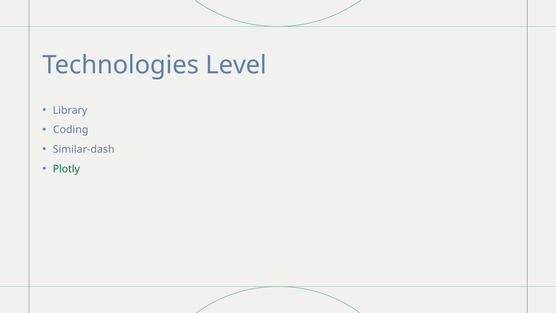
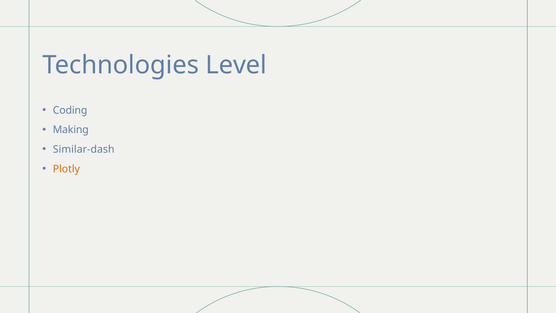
Library: Library -> Coding (70, 110)
Coding: Coding -> Making (71, 130)
Plotly colour: green -> orange (66, 169)
